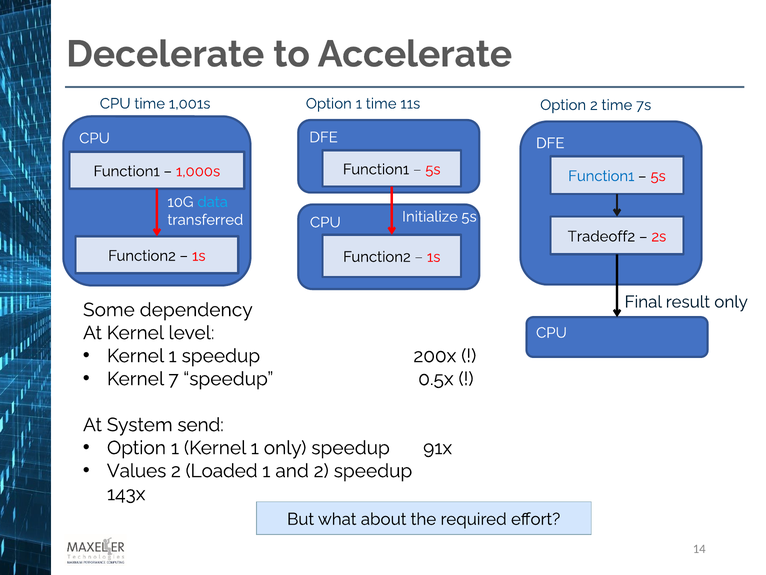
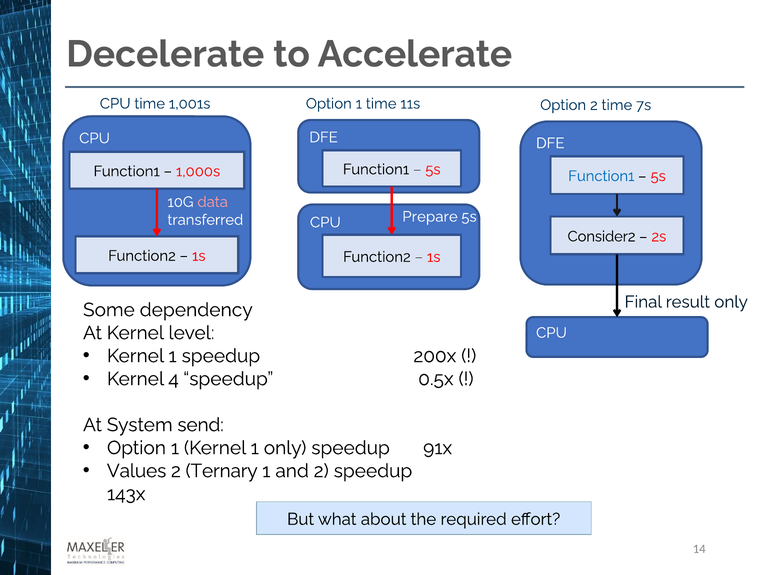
data colour: light blue -> pink (213, 202)
Initialize: Initialize -> Prepare (430, 217)
Tradeoff2: Tradeoff2 -> Consider2 (602, 236)
7: 7 -> 4 (174, 379)
Loaded: Loaded -> Ternary (222, 471)
